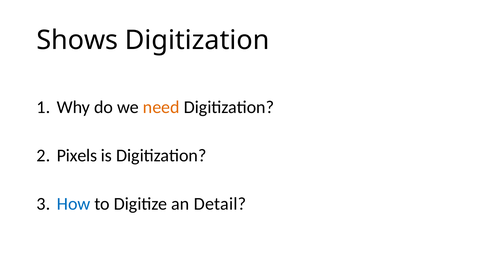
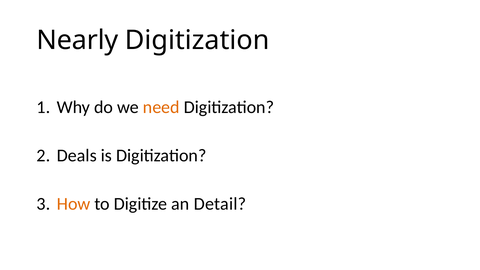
Shows: Shows -> Nearly (77, 40)
Pixels: Pixels -> Deals (77, 156)
How colour: blue -> orange (74, 204)
